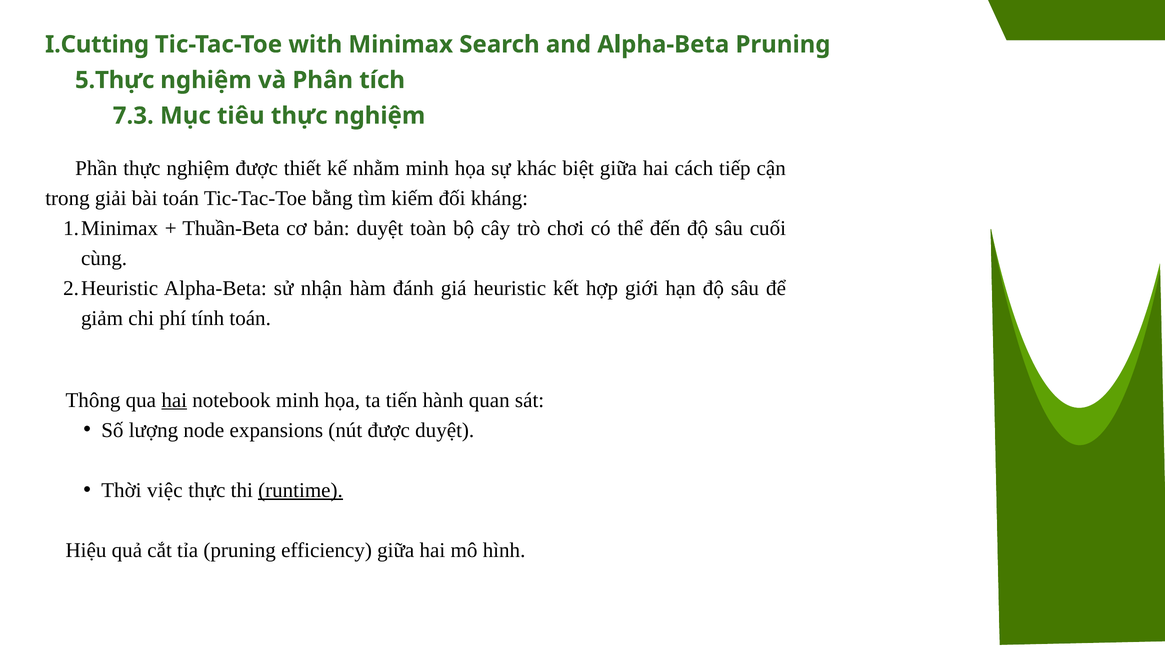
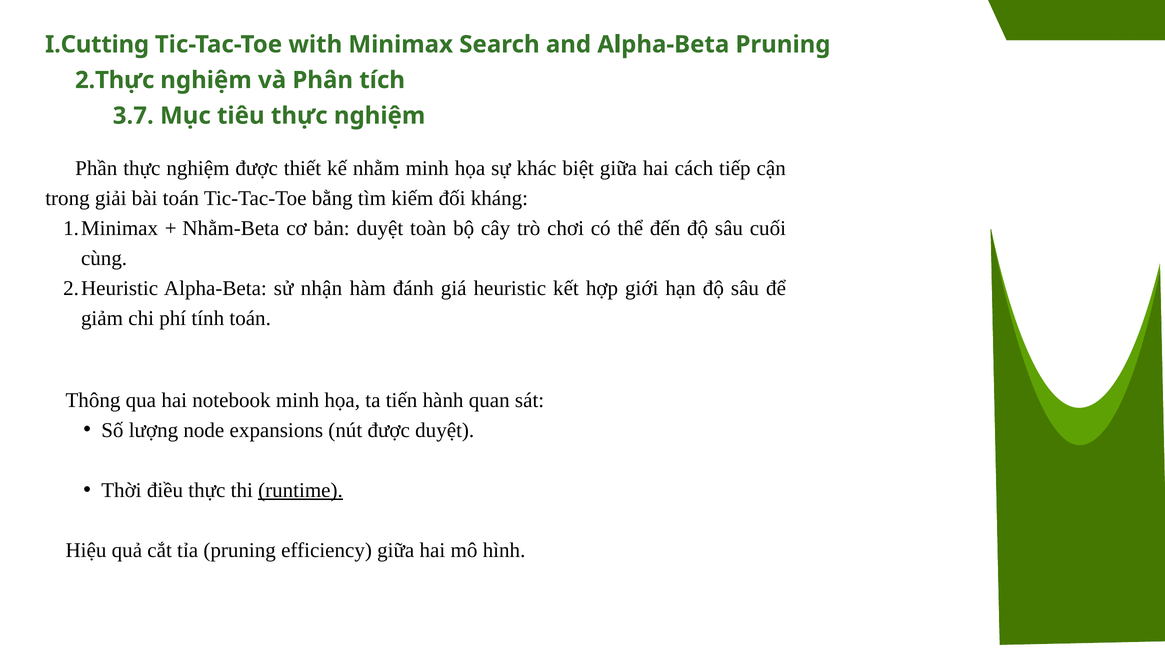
5.Thực: 5.Thực -> 2.Thực (115, 80)
7.3: 7.3 -> 3.7 (133, 116)
Thuần-Beta: Thuần-Beta -> Nhằm-Beta (231, 228)
hai underline: present -> none (174, 400)
việc: việc -> điều (165, 490)
